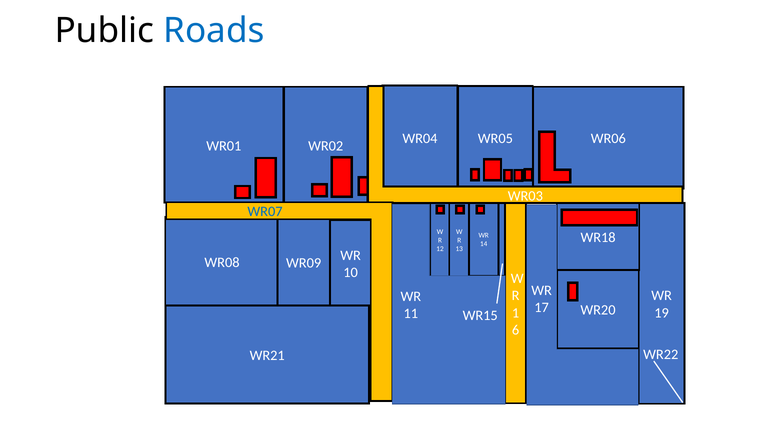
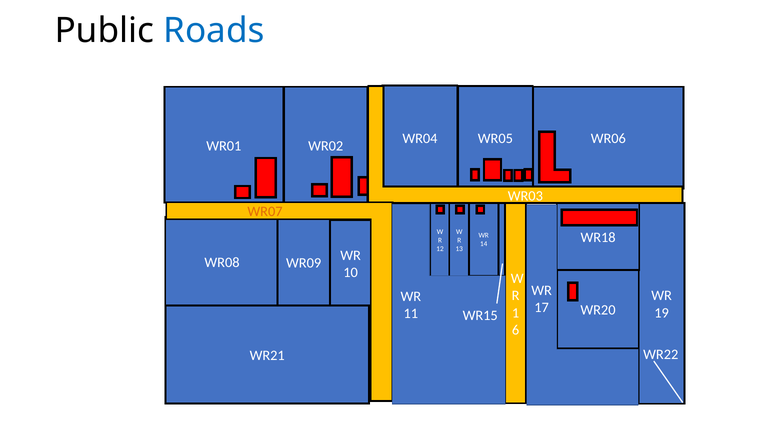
WR07 colour: blue -> orange (265, 212)
